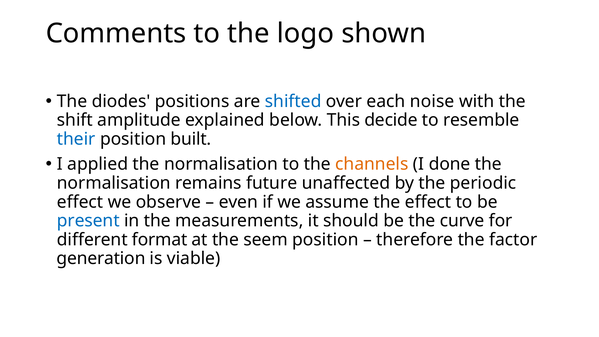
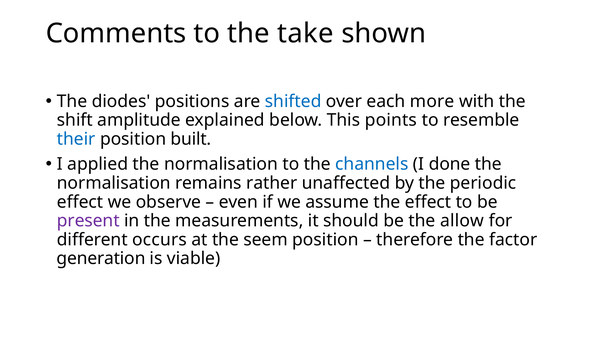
logo: logo -> take (305, 33)
noise: noise -> more (432, 101)
decide: decide -> points (391, 120)
channels colour: orange -> blue (372, 164)
future: future -> rather (272, 183)
present colour: blue -> purple (88, 221)
curve: curve -> allow (462, 221)
format: format -> occurs (159, 240)
